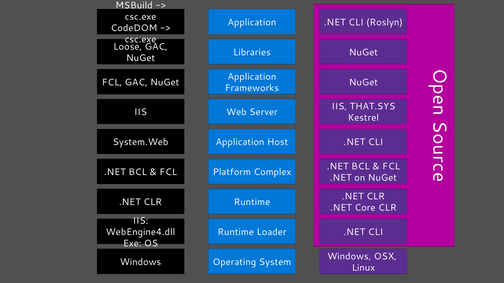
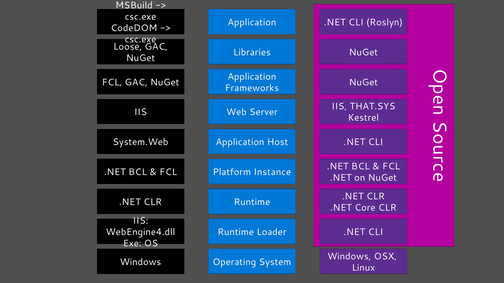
Complex: Complex -> Instance (272, 172)
